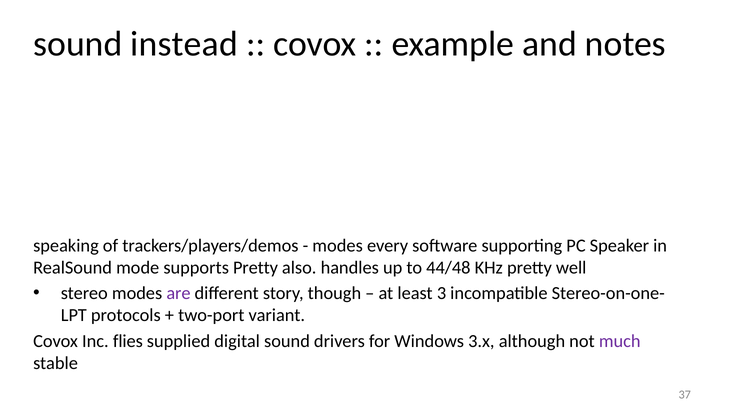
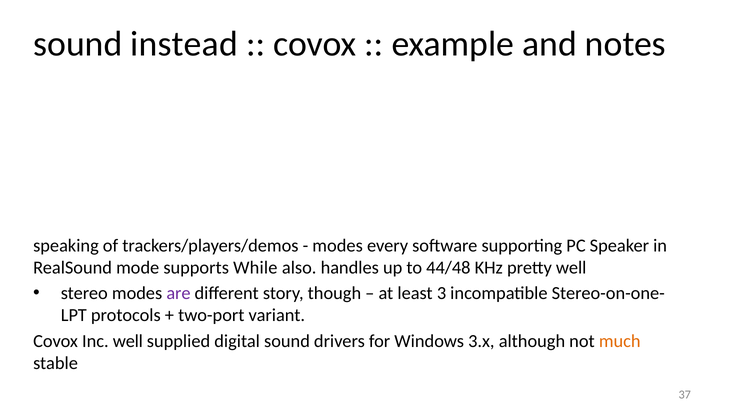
supports Pretty: Pretty -> While (255, 268)
Inc flies: flies -> well (128, 341)
much colour: purple -> orange (620, 341)
